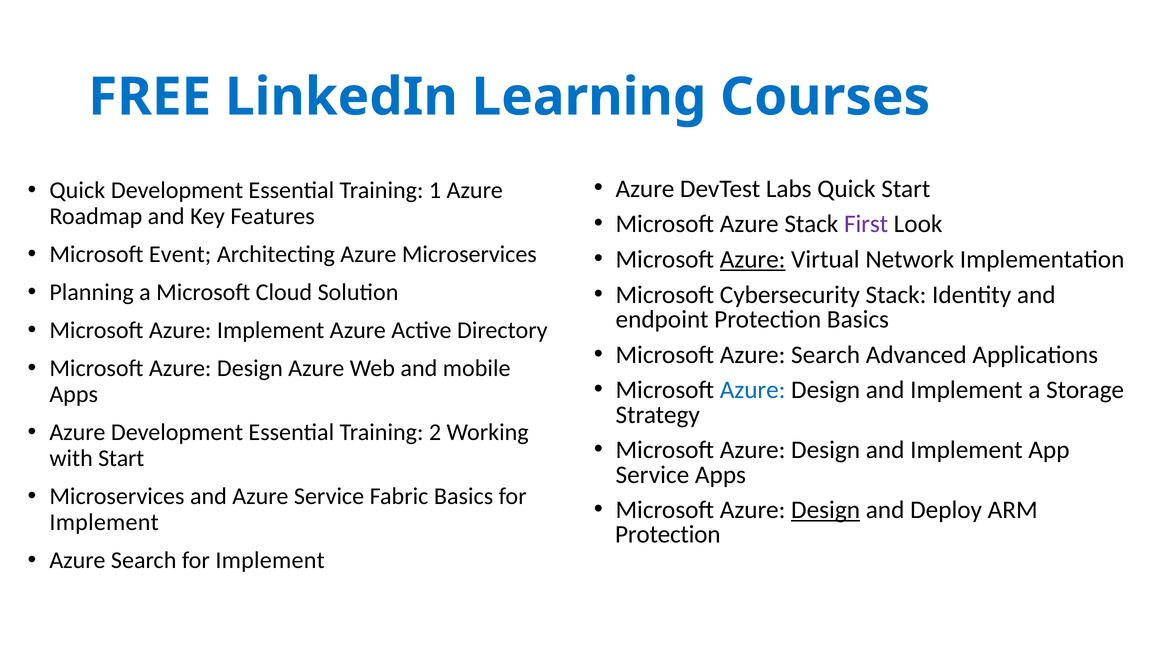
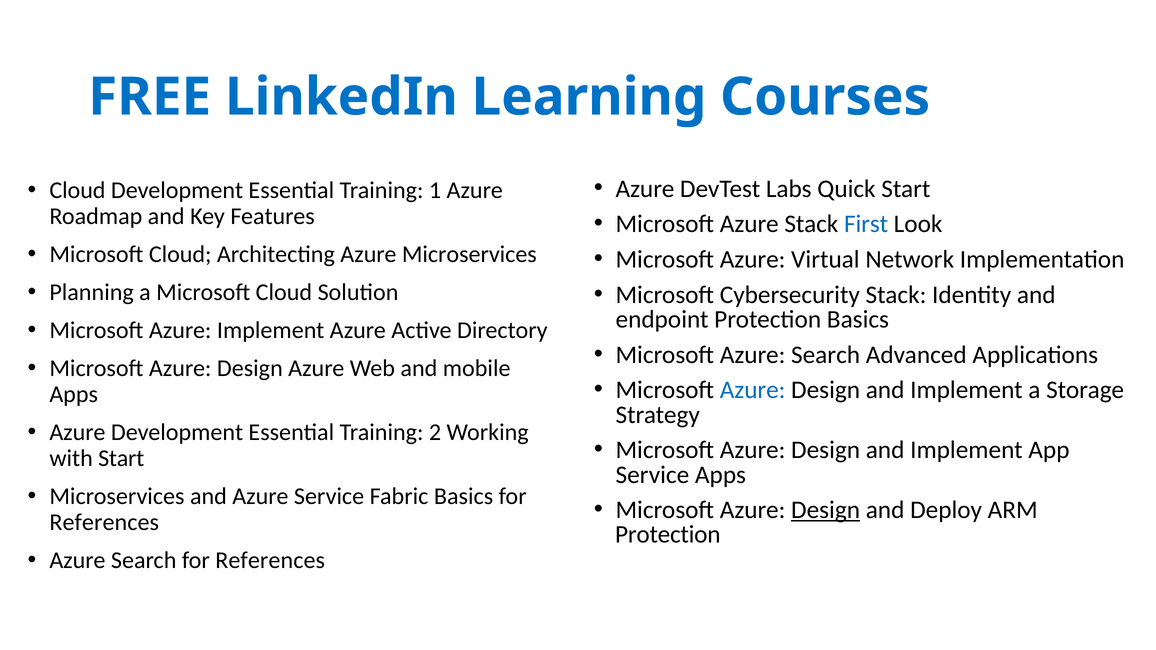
Quick: Quick -> Cloud (77, 190)
First colour: purple -> blue (866, 224)
Event: Event -> Cloud (180, 254)
Azure underline: present -> none (753, 260)
Implement: Implement -> References (104, 523)
Search for Implement: Implement -> References (270, 561)
